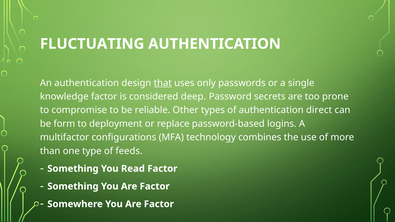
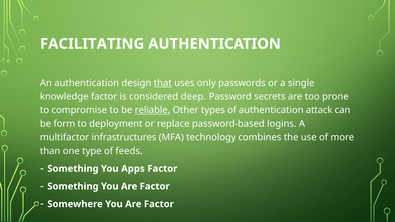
FLUCTUATING: FLUCTUATING -> FACILITATING (92, 44)
reliable underline: none -> present (152, 110)
direct: direct -> attack (319, 110)
configurations: configurations -> infrastructures (124, 137)
Read: Read -> Apps (133, 169)
